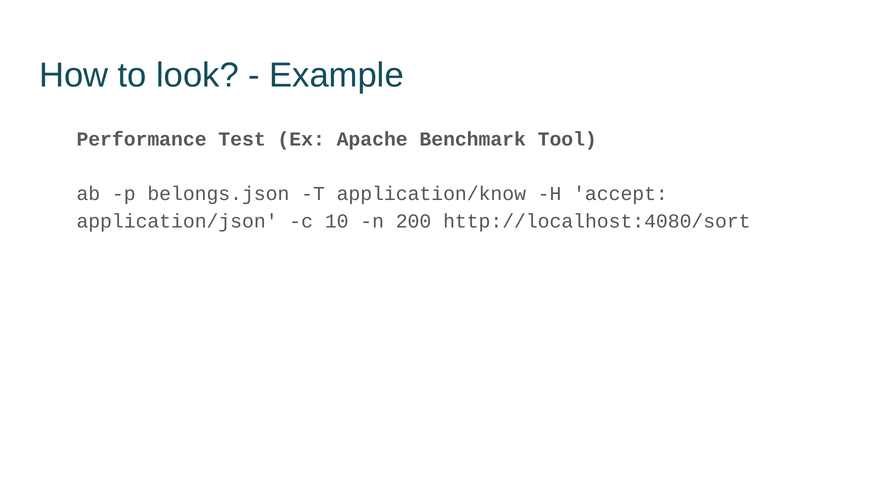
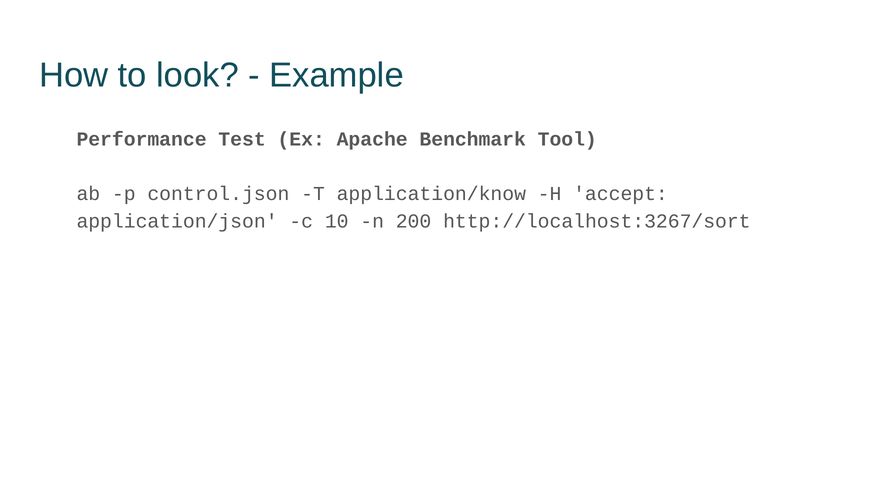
belongs.json: belongs.json -> control.json (218, 194)
http://localhost:4080/sort: http://localhost:4080/sort -> http://localhost:3267/sort (597, 221)
